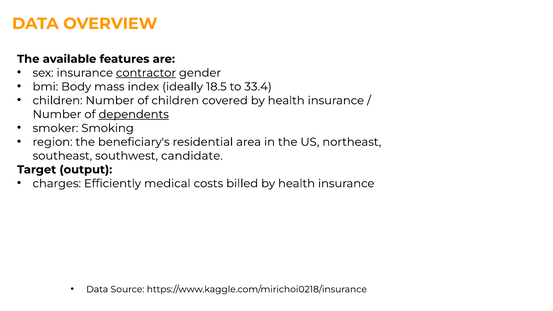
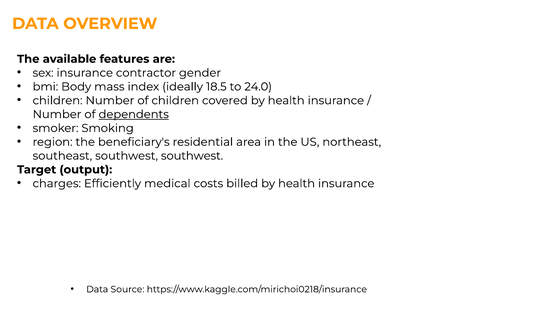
contractor underline: present -> none (146, 73)
33.4: 33.4 -> 24.0 (258, 87)
southwest candidate: candidate -> southwest (192, 156)
